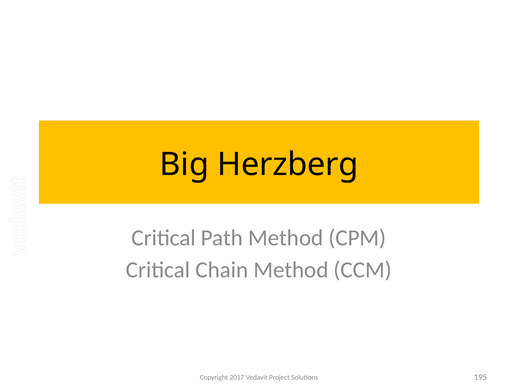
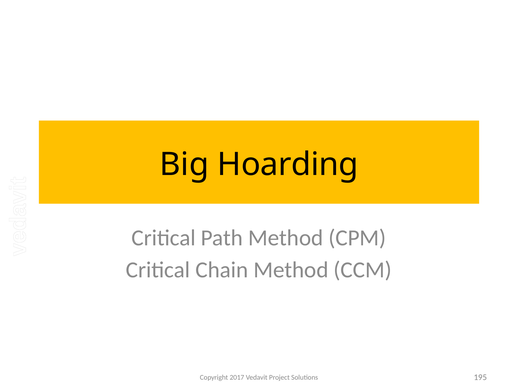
Herzberg: Herzberg -> Hoarding (288, 165)
